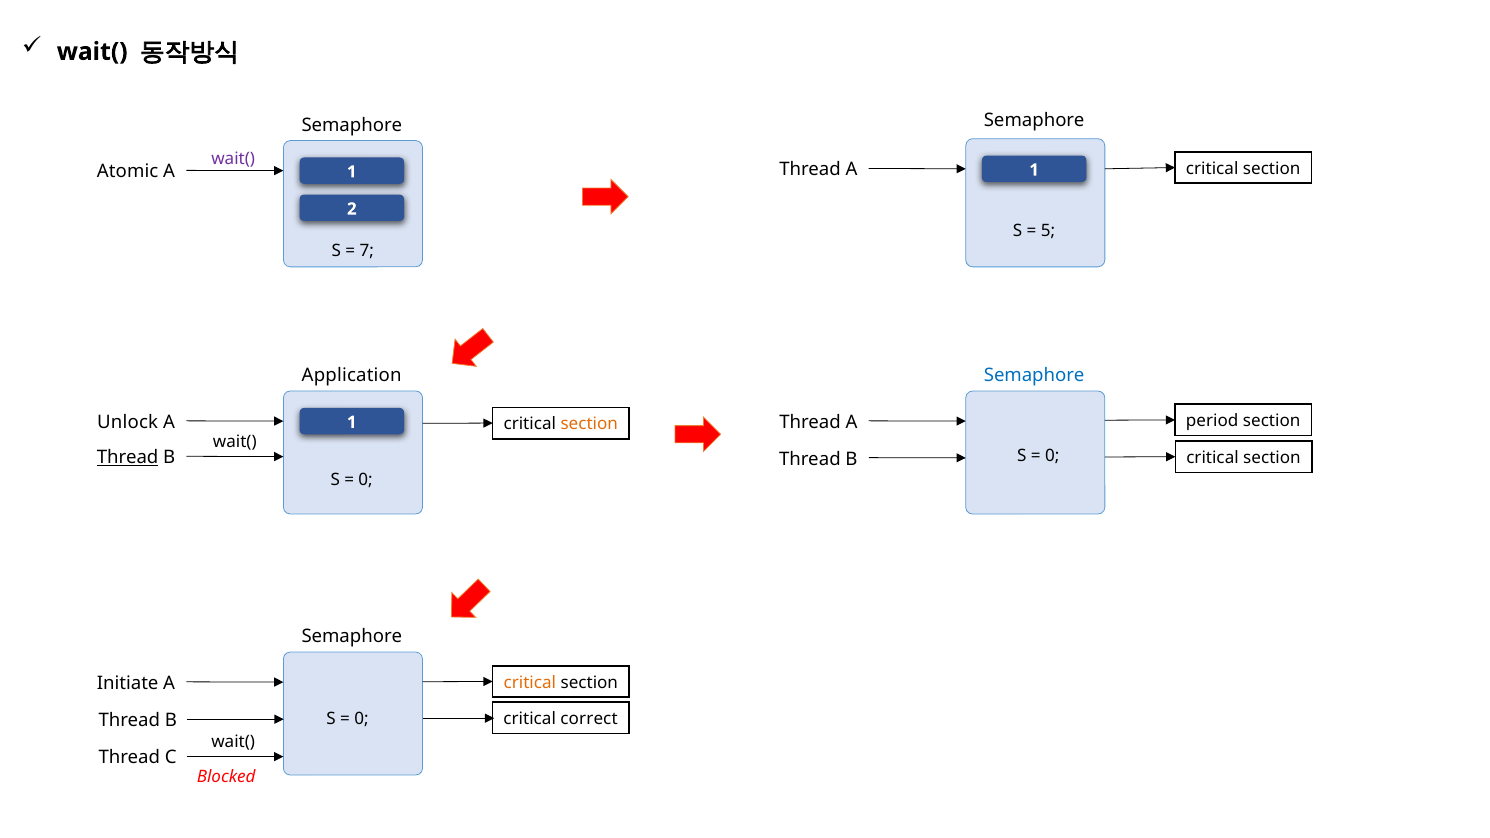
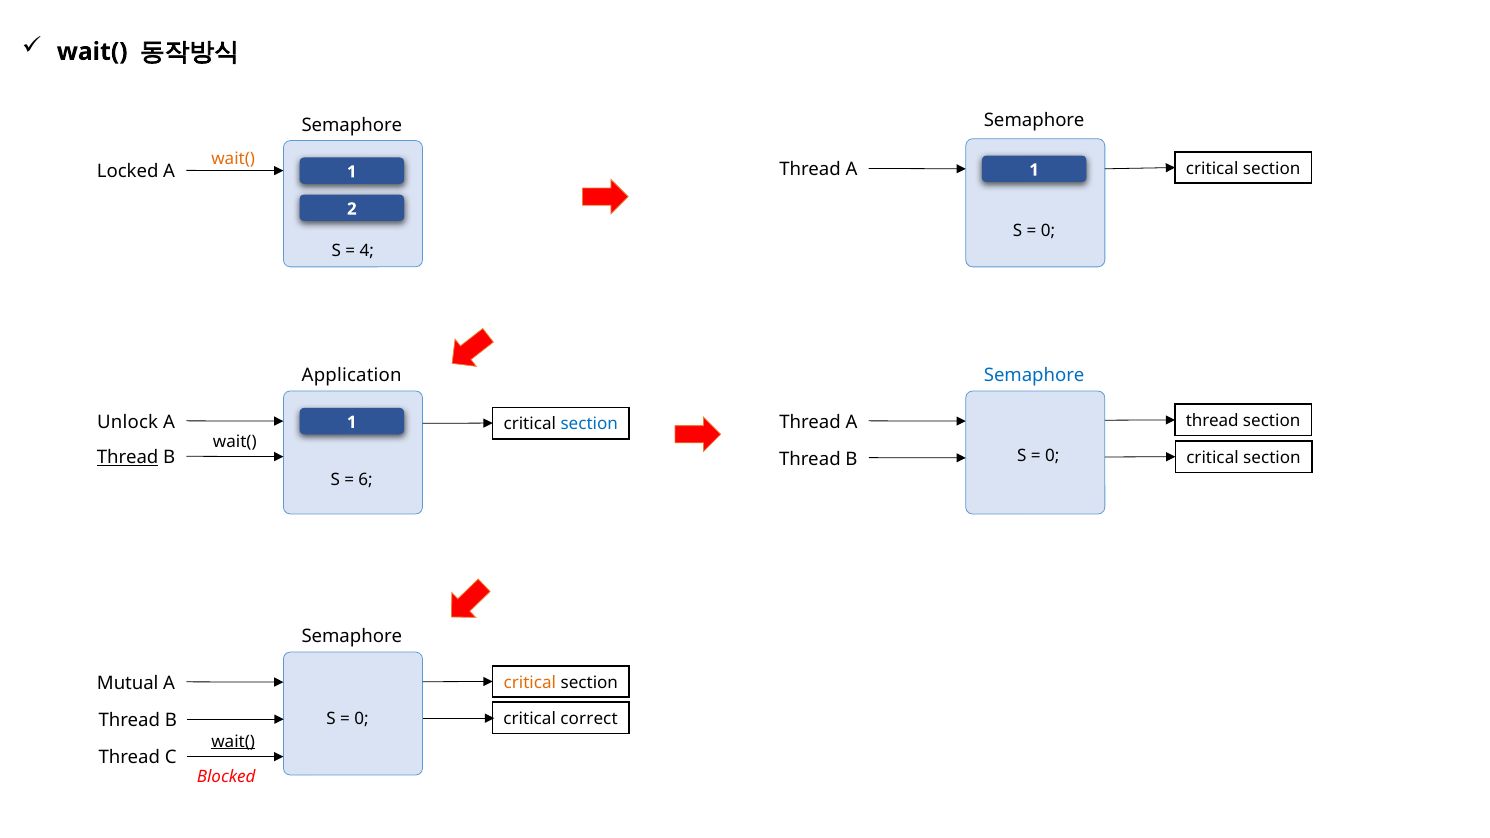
wait( colour: purple -> orange (233, 158)
Atomic: Atomic -> Locked (128, 172)
5: 5 -> 0 (1048, 231)
7: 7 -> 4 (367, 251)
period: period -> thread (1212, 421)
section colour: orange -> blue (589, 424)
0: 0 -> 6 (366, 480)
Initiate: Initiate -> Mutual (128, 683)
wait( underline: none -> present (233, 742)
